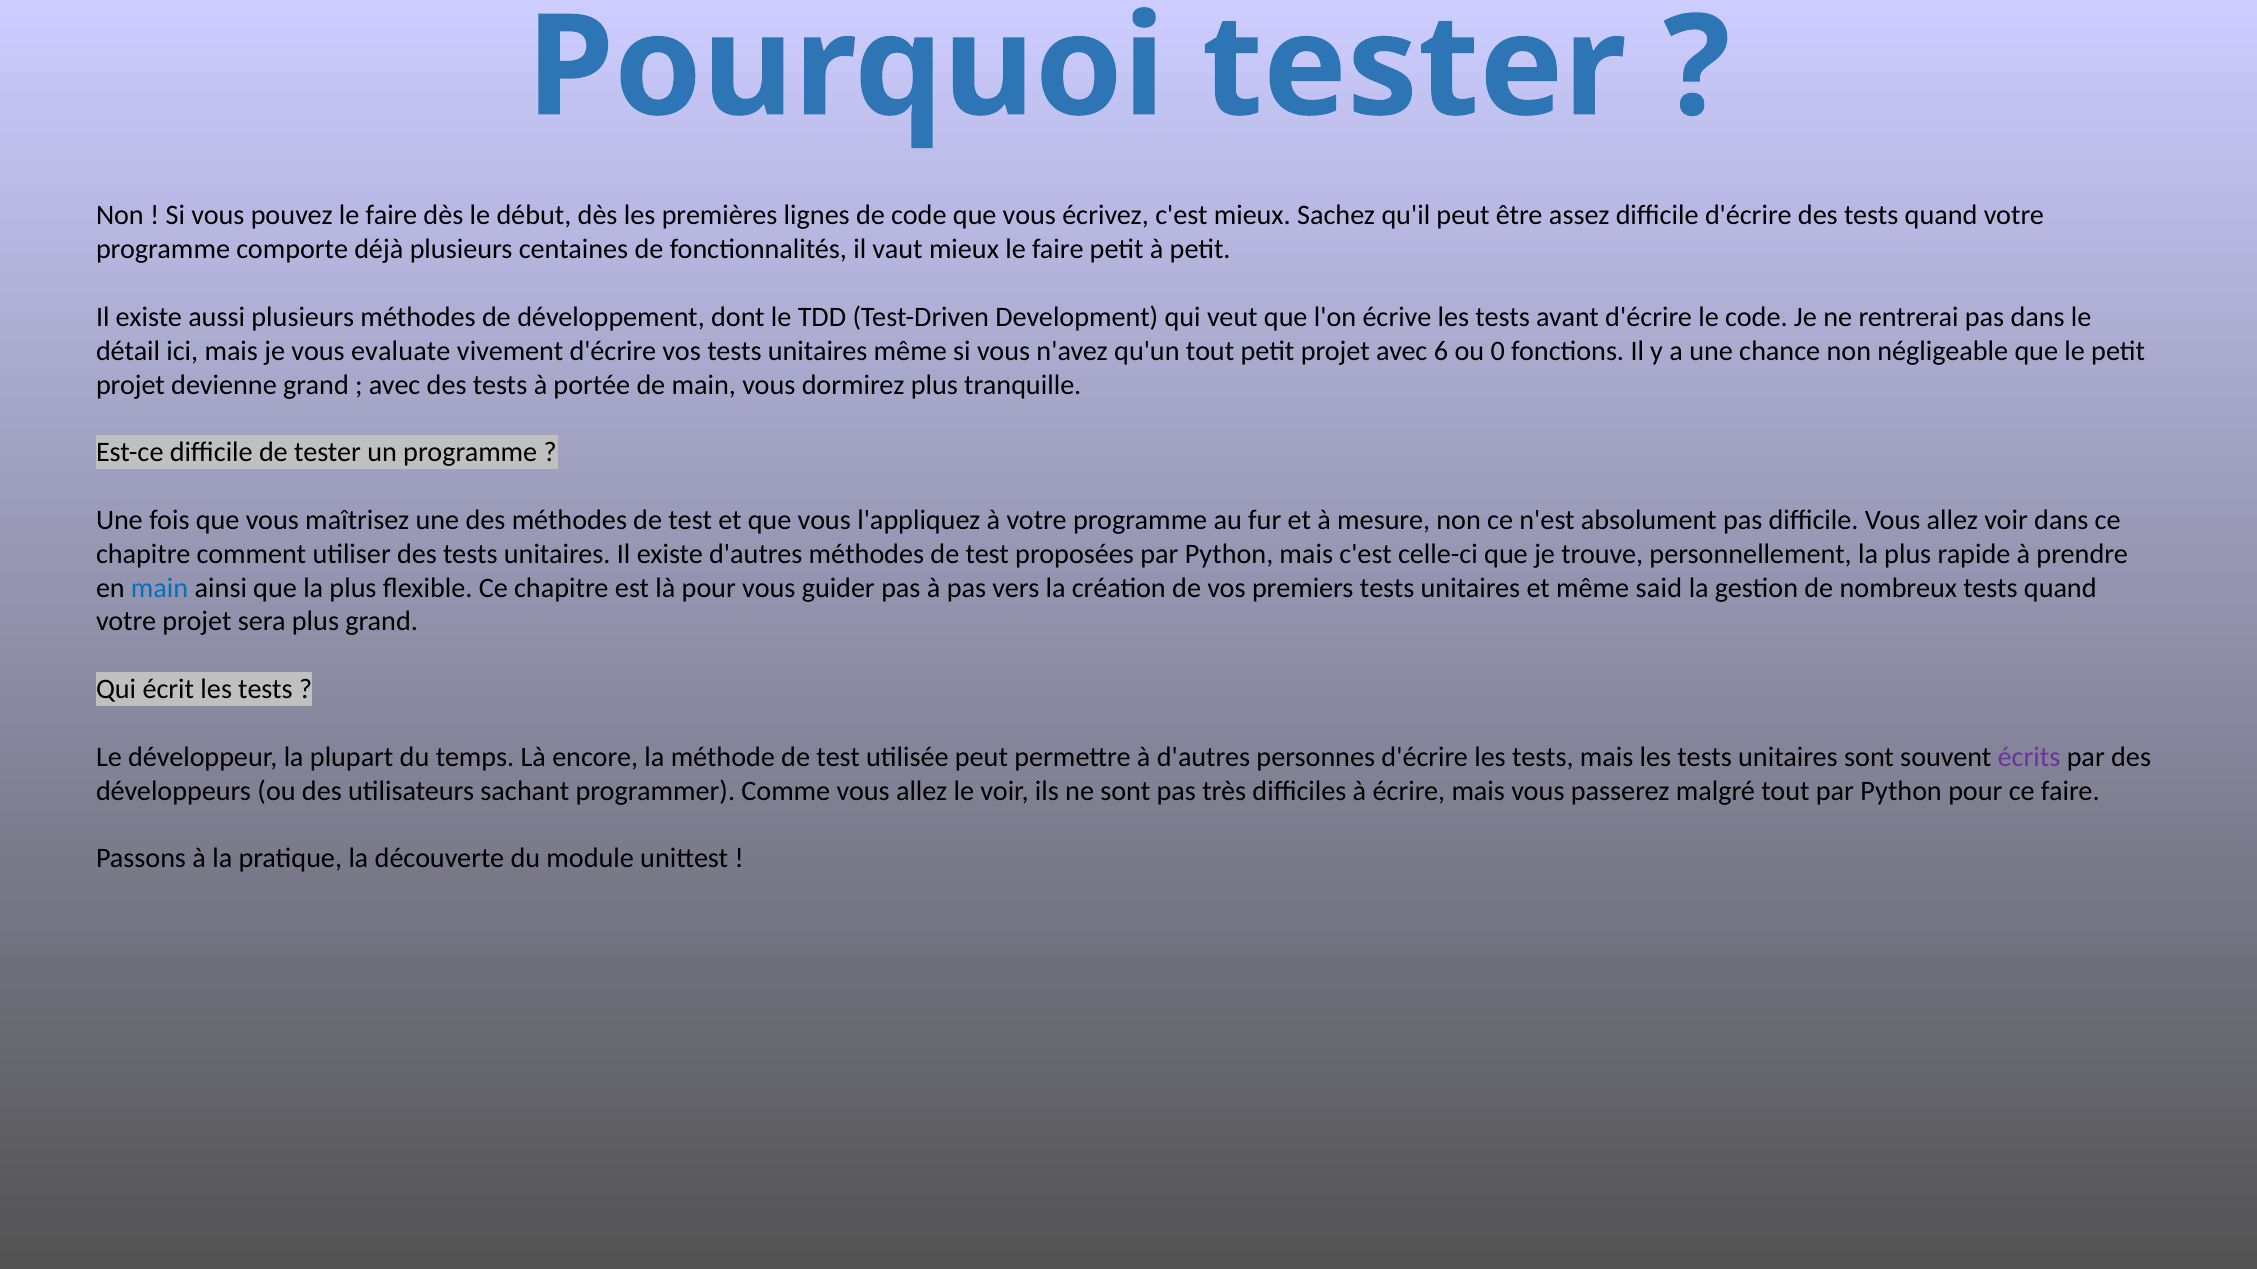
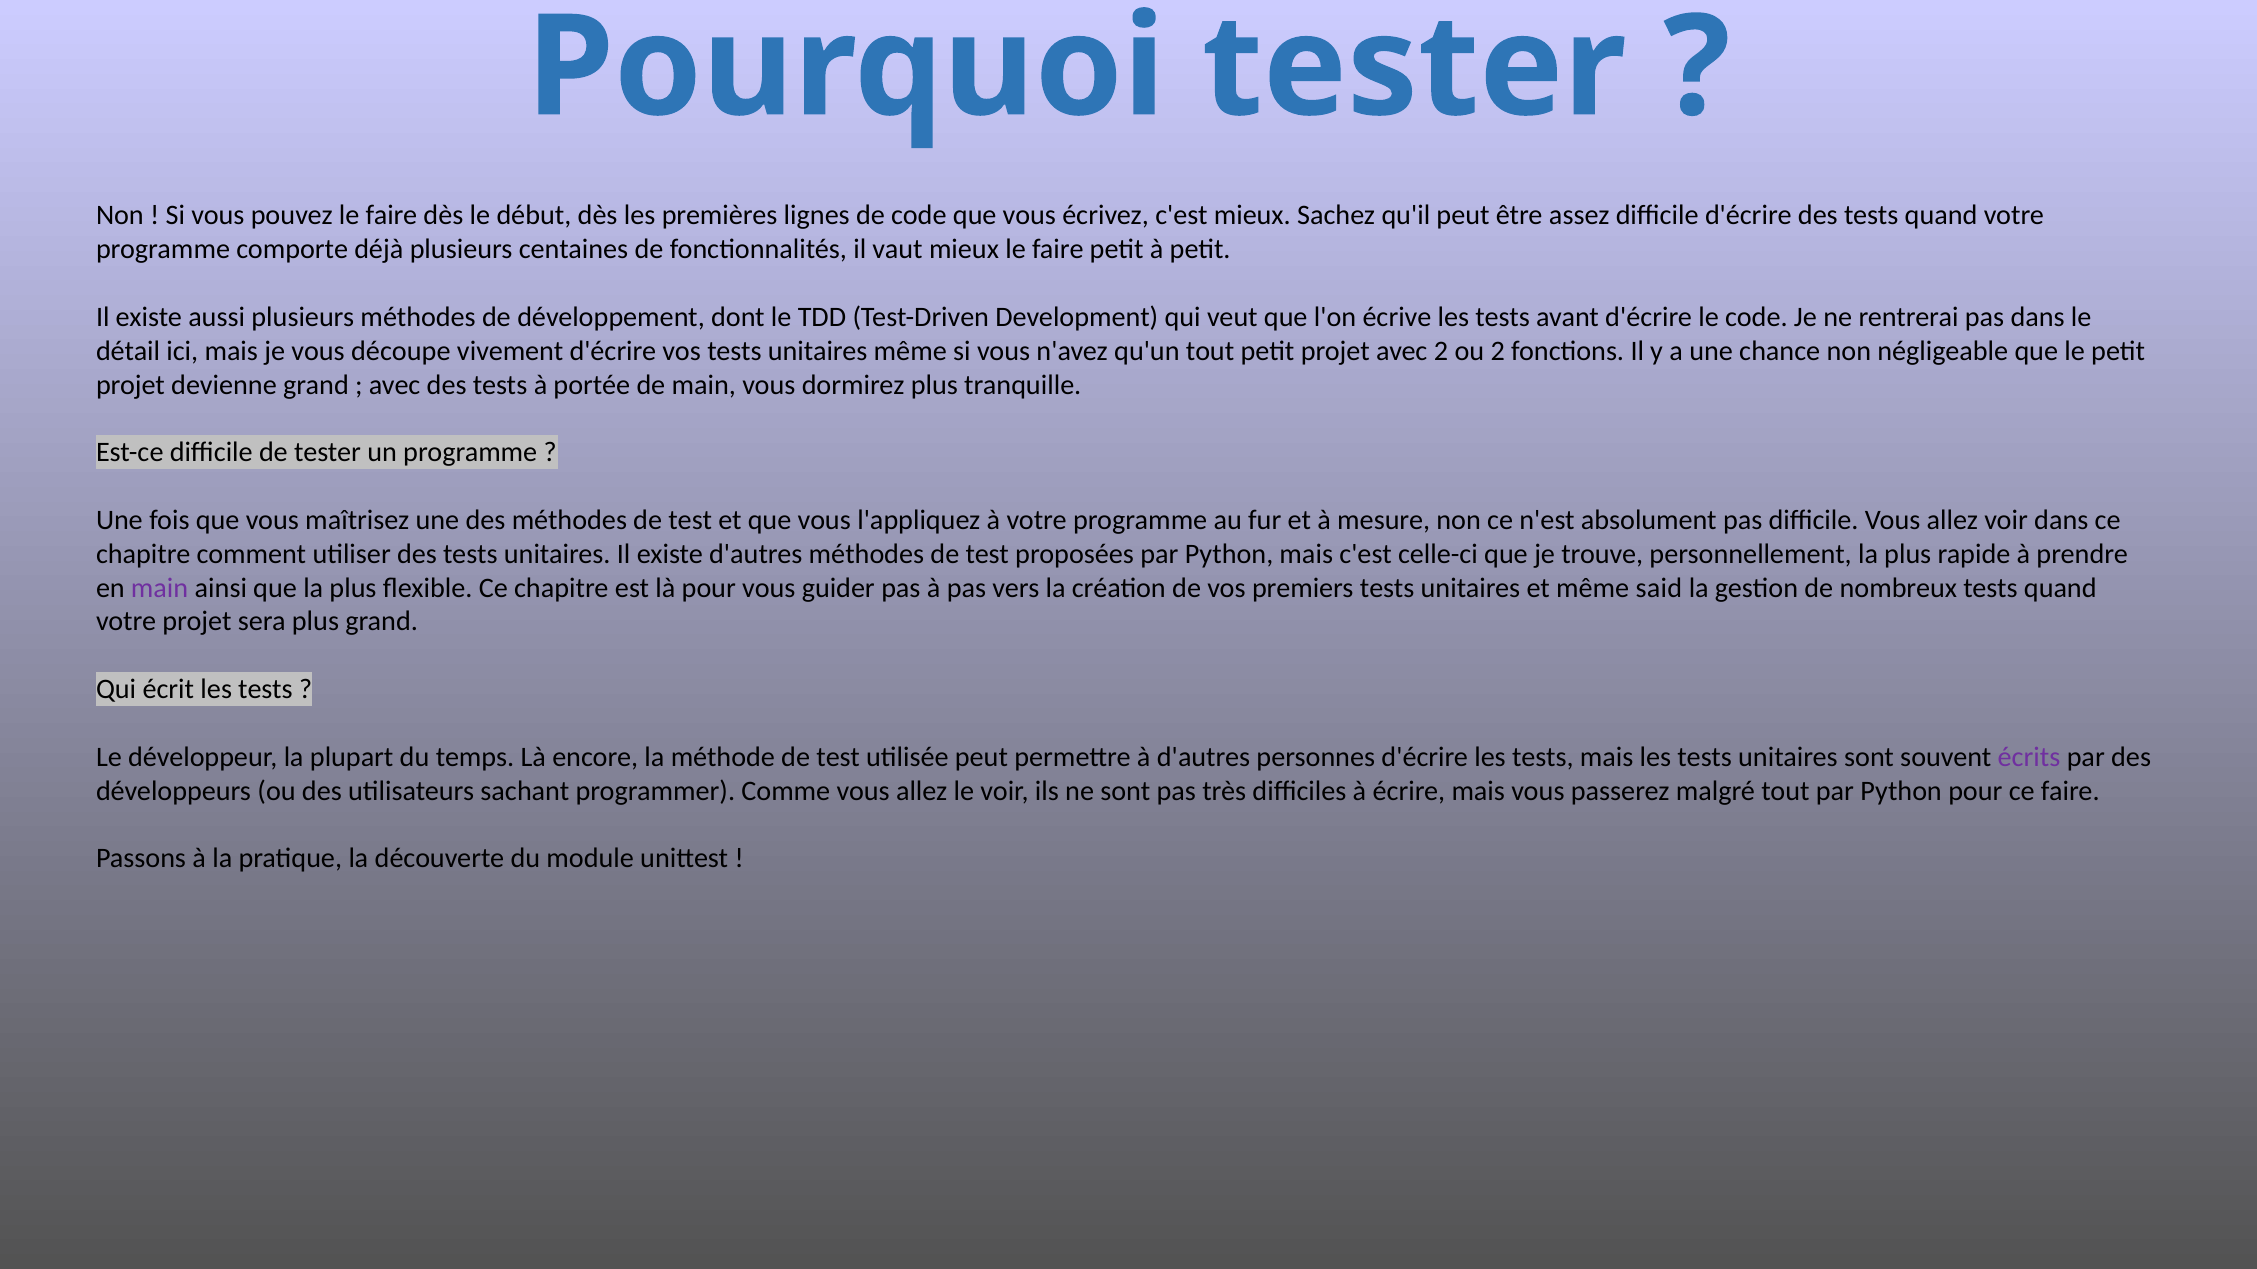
evaluate: evaluate -> découpe (401, 351)
avec 6: 6 -> 2 (1441, 351)
ou 0: 0 -> 2 (1498, 351)
main colour: blue -> purple (160, 588)
